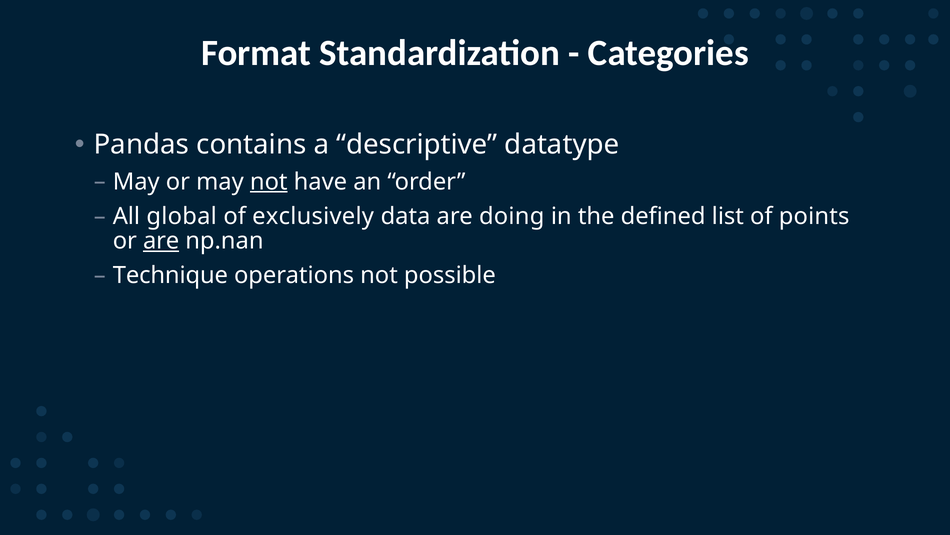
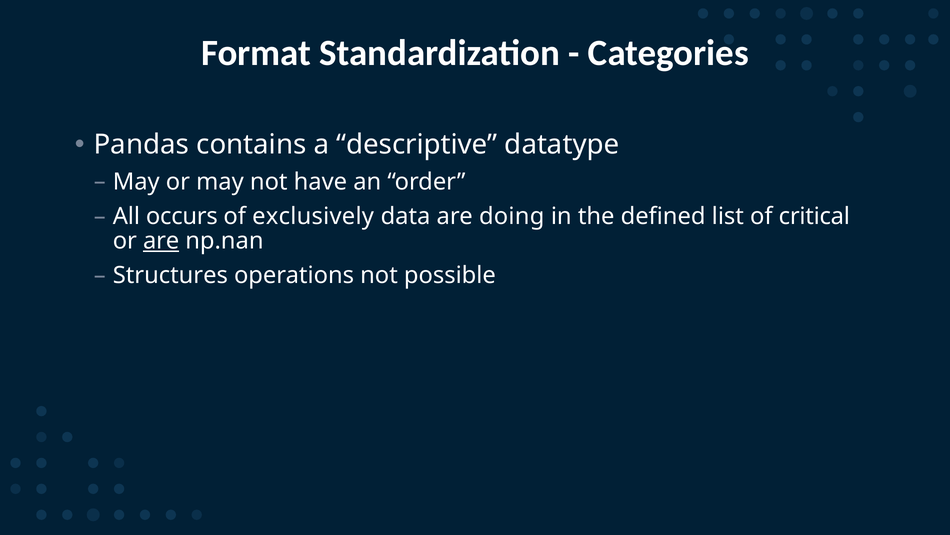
not underline: present -> none (269, 182)
global: global -> occurs (182, 216)
points: points -> critical (814, 216)
Technique: Technique -> Structures (170, 275)
